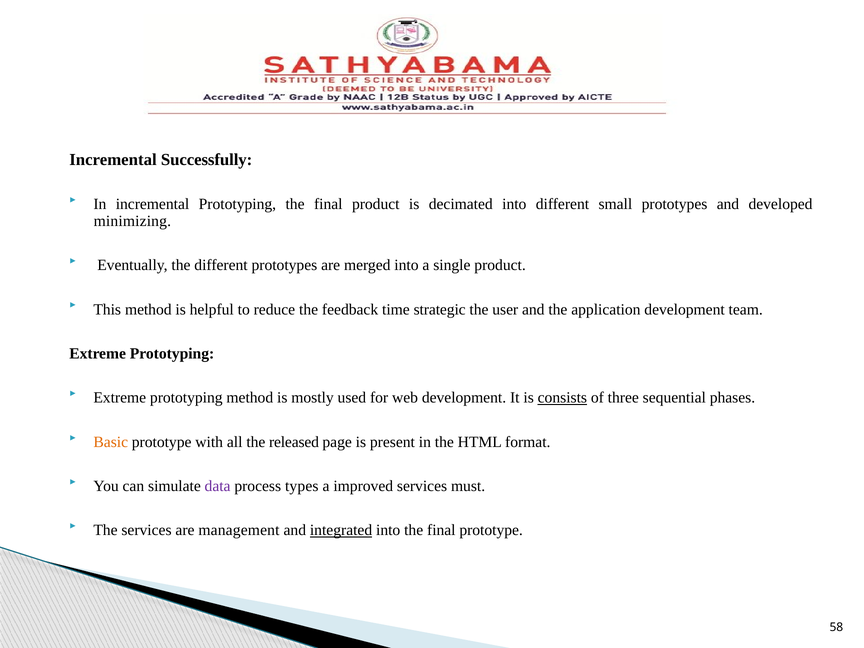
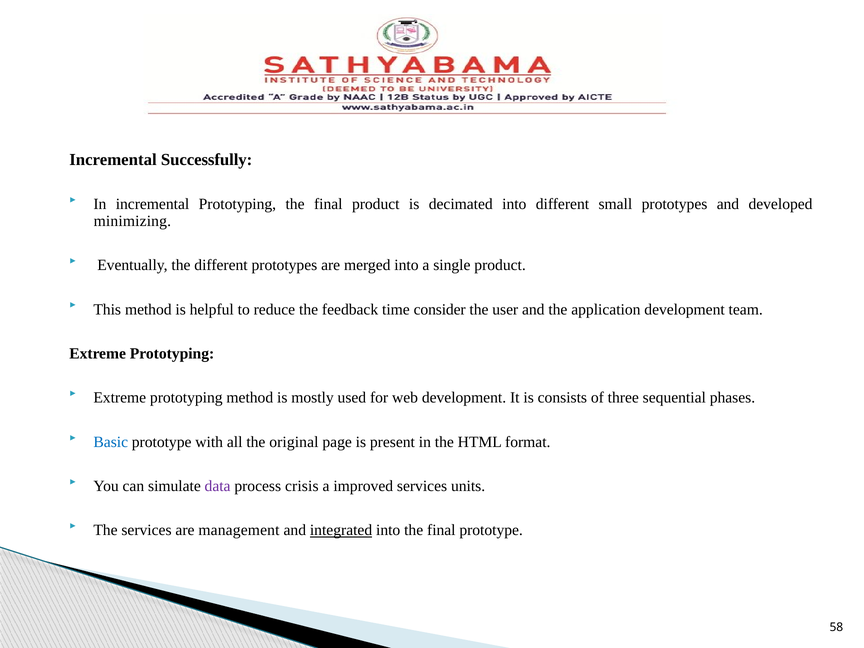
strategic: strategic -> consider (440, 309)
consists underline: present -> none (562, 398)
Basic colour: orange -> blue (111, 442)
released: released -> original (294, 442)
types: types -> crisis (302, 486)
must: must -> units (468, 486)
